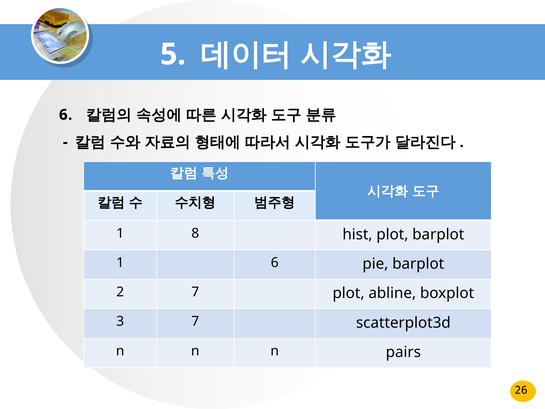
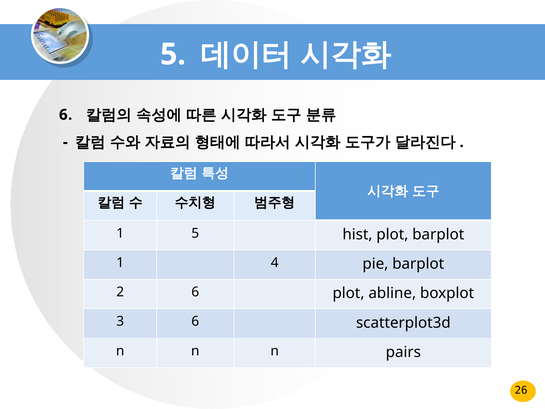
1 8: 8 -> 5 (195, 233)
1 6: 6 -> 4 (275, 262)
2 7: 7 -> 6 (195, 292)
3 7: 7 -> 6 (195, 321)
